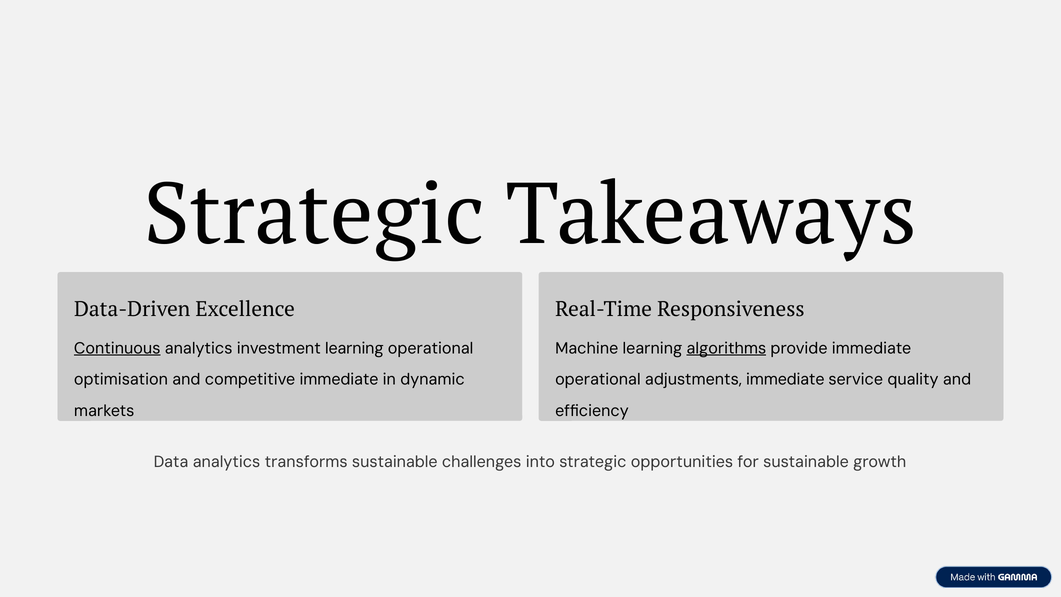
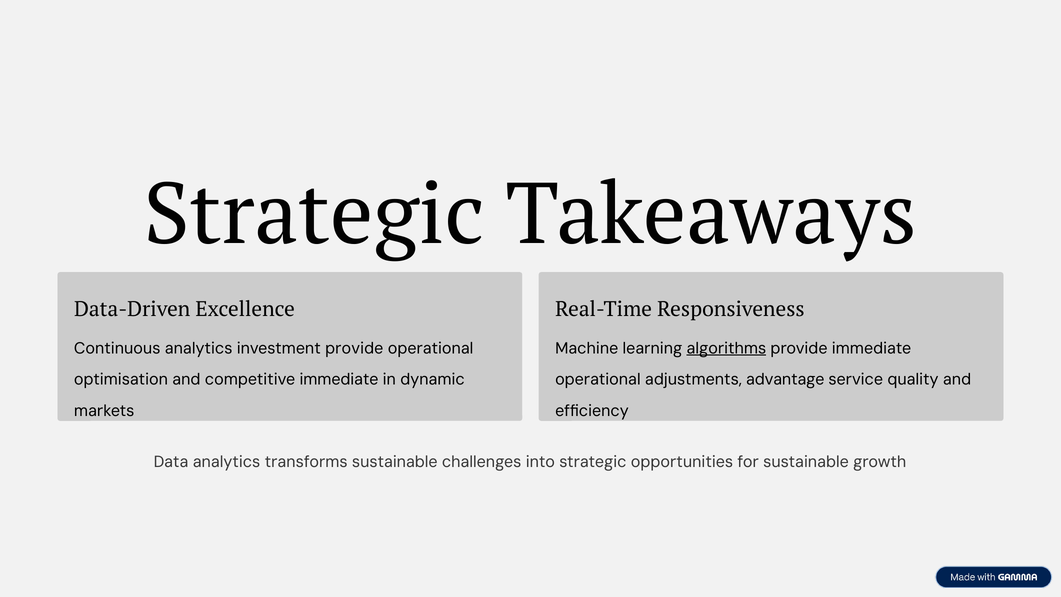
Continuous underline: present -> none (117, 348)
investment learning: learning -> provide (354, 348)
adjustments immediate: immediate -> advantage (785, 379)
